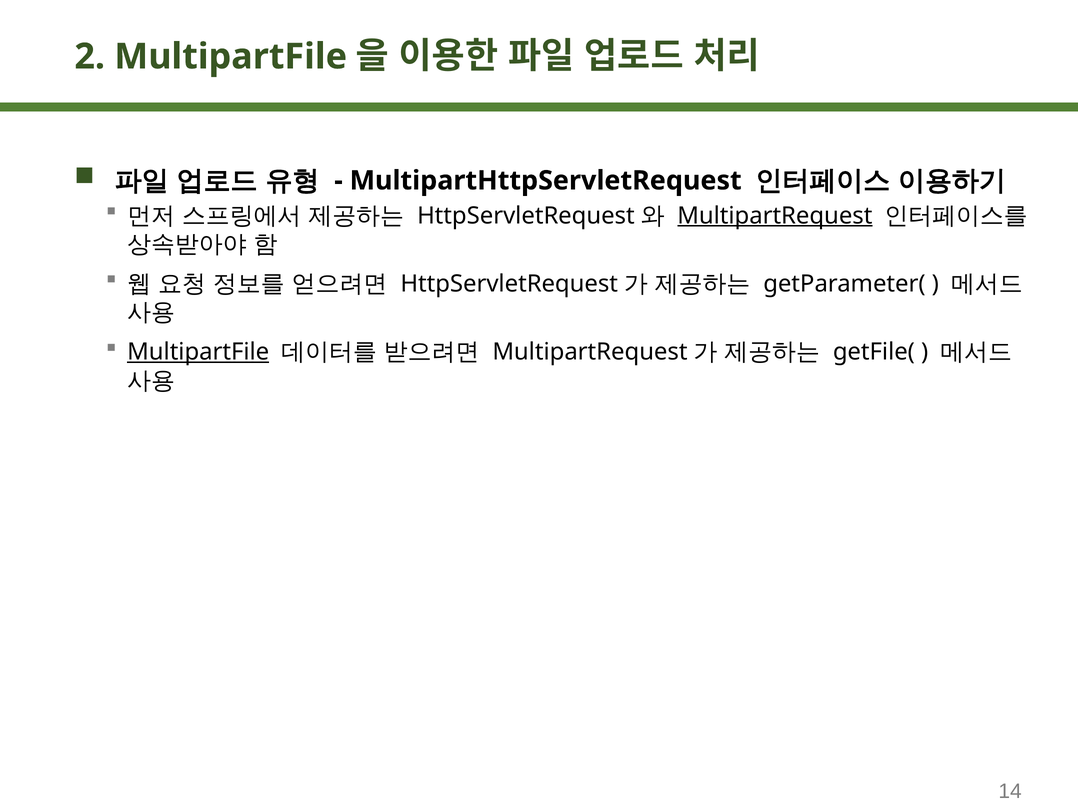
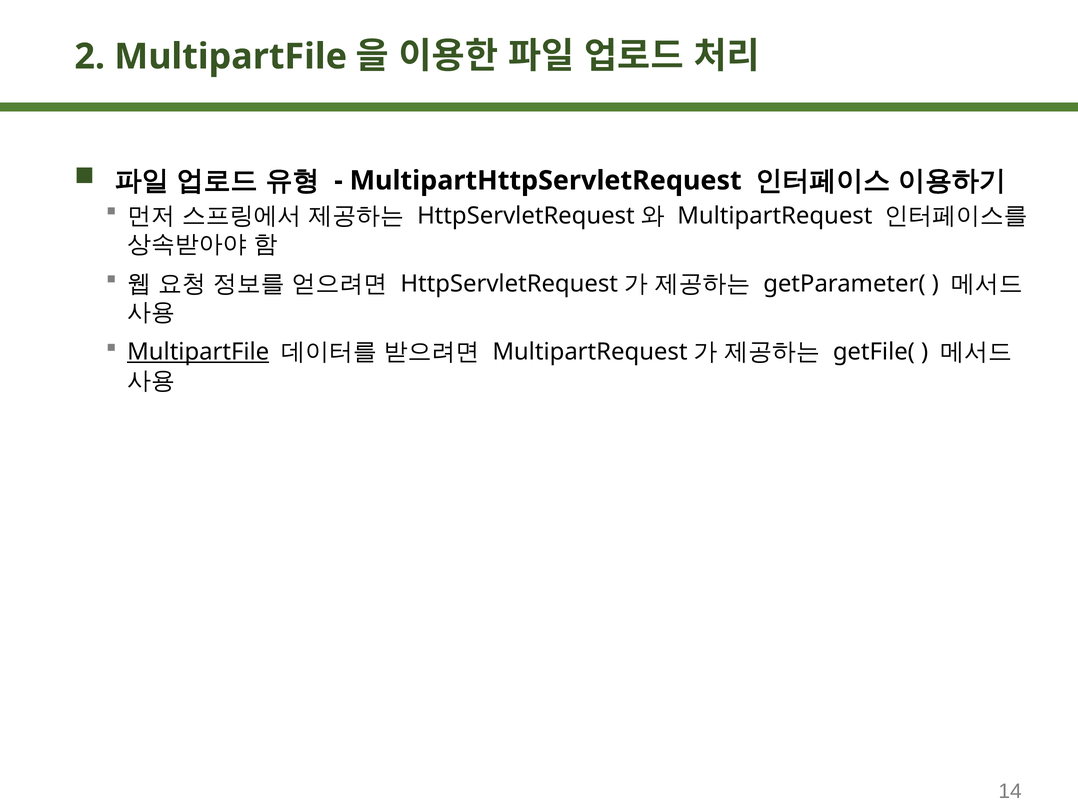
MultipartRequest underline: present -> none (775, 216)
